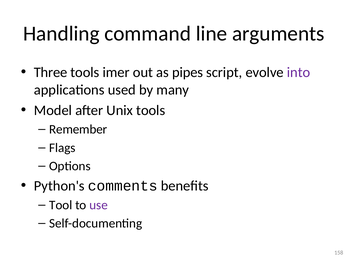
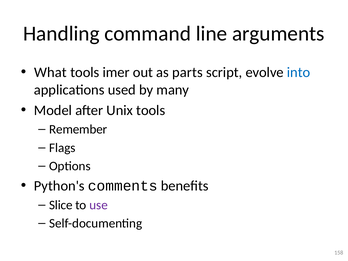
Three: Three -> What (50, 72)
pipes: pipes -> parts (187, 72)
into colour: purple -> blue (299, 72)
Tool: Tool -> Slice (61, 205)
